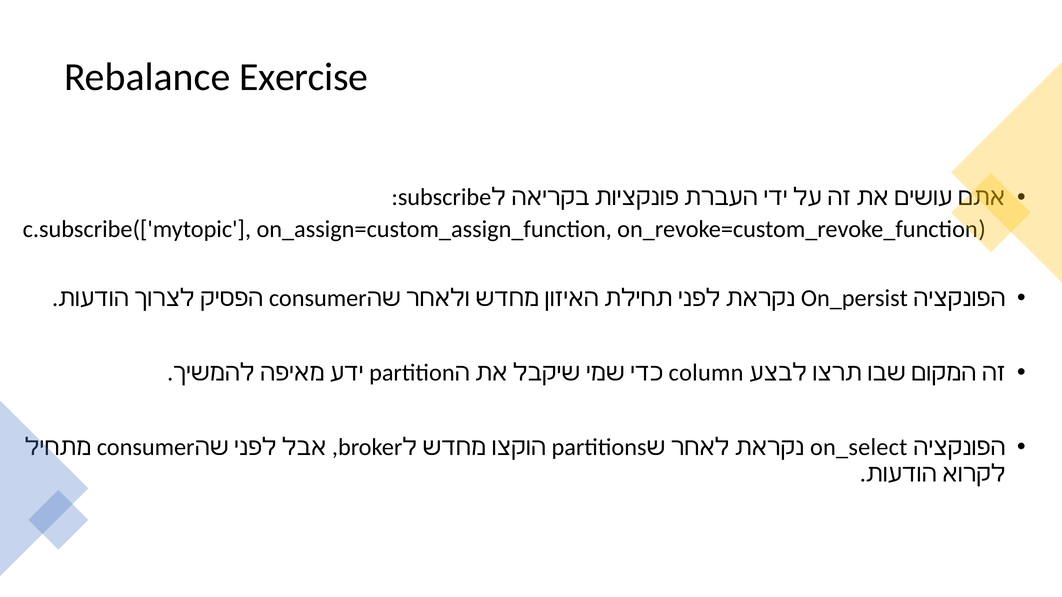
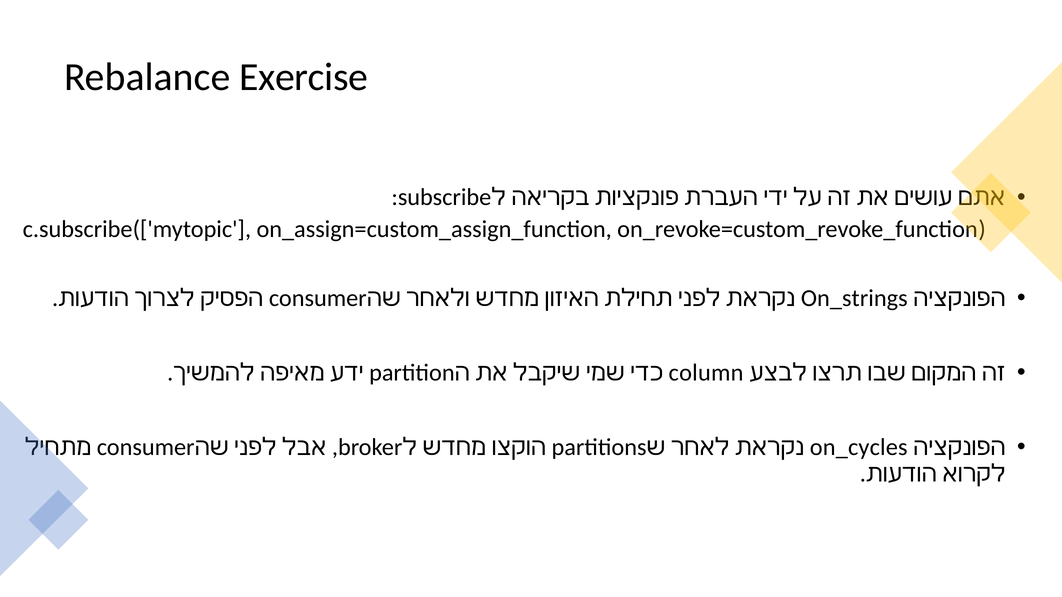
On_persist: On_persist -> On_strings (854, 298)
on_select: on_select -> on_cycles (859, 448)
